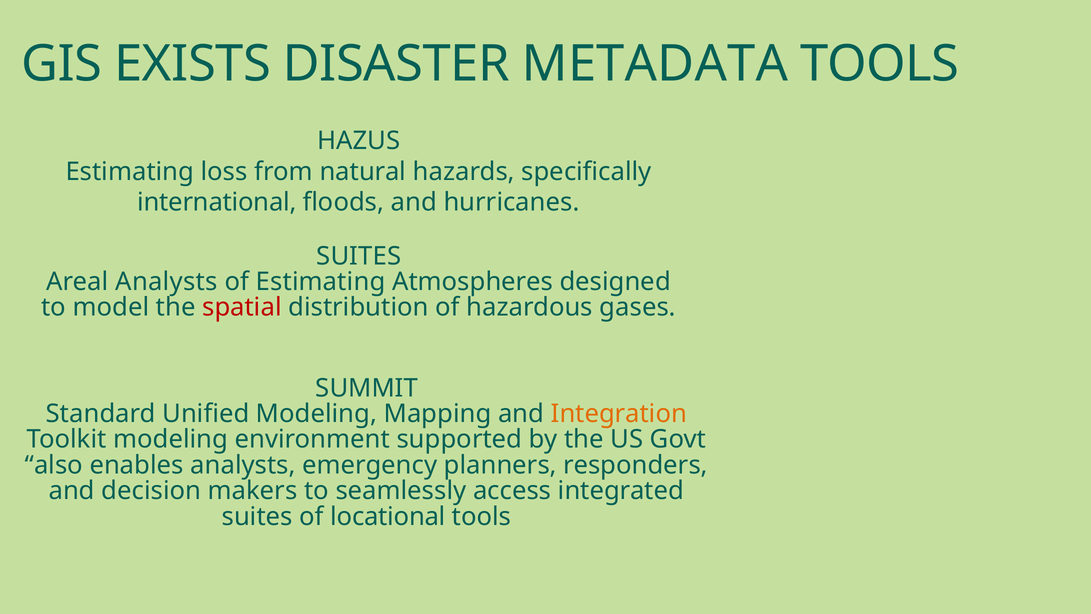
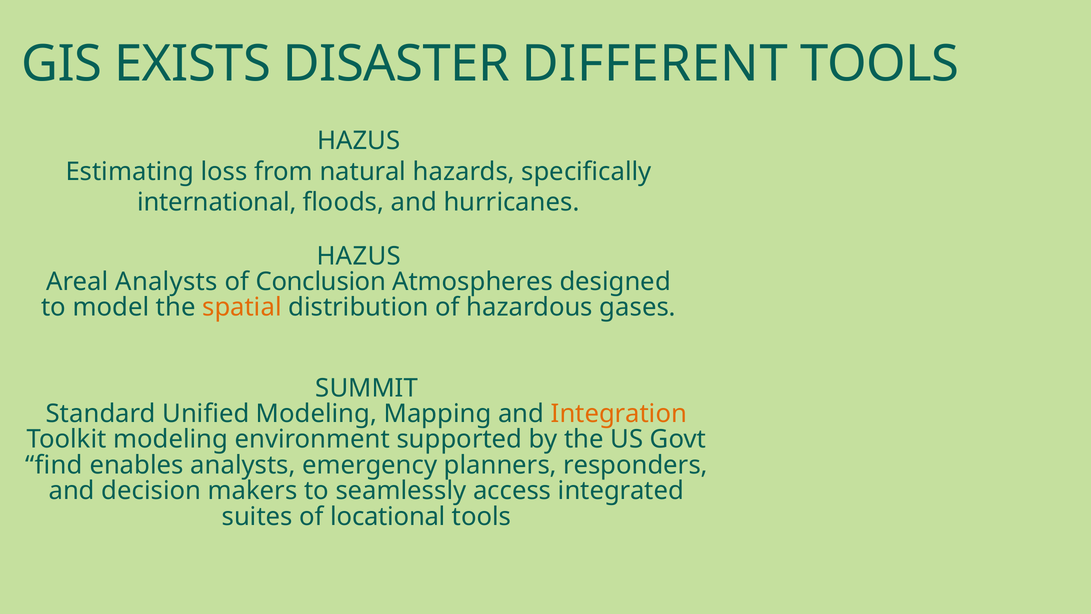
METADATA: METADATA -> DIFFERENT (655, 64)
SUITES: SUITES -> HAZUS (359, 256)
of Estimating: Estimating -> Conclusion (321, 282)
spatial colour: red -> orange (242, 307)
also: also -> find (54, 465)
